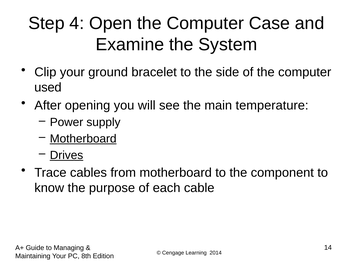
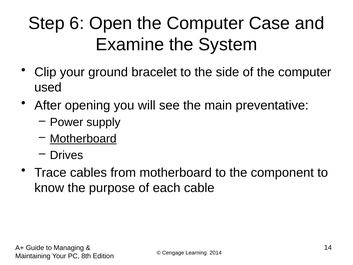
4: 4 -> 6 (77, 23)
temperature: temperature -> preventative (272, 105)
Drives underline: present -> none (67, 155)
